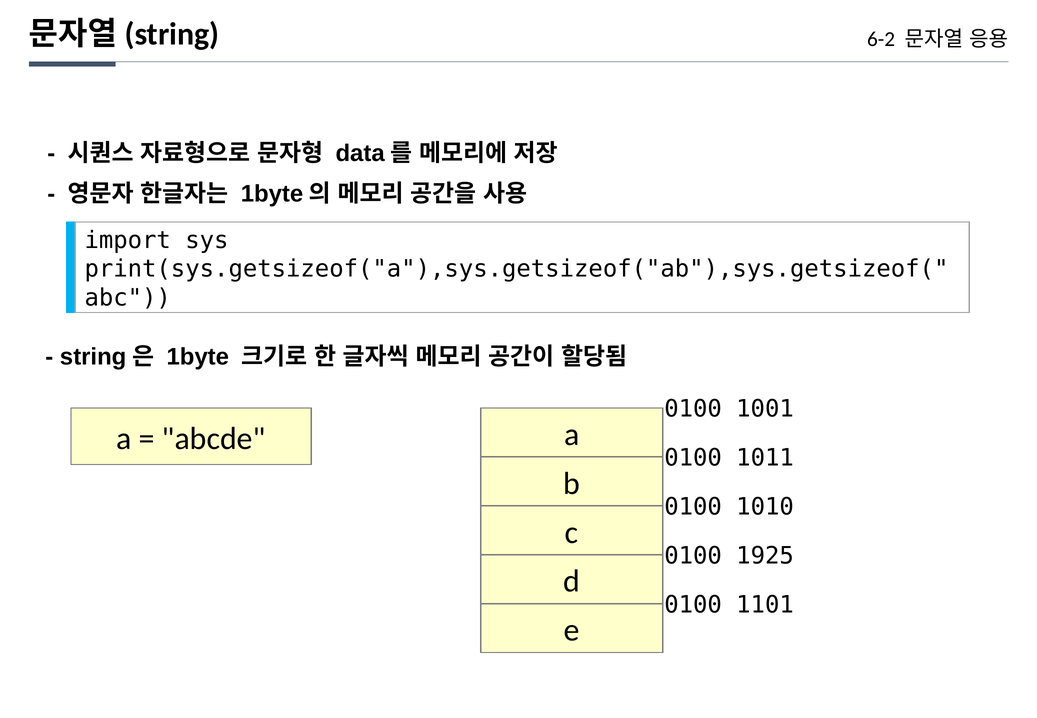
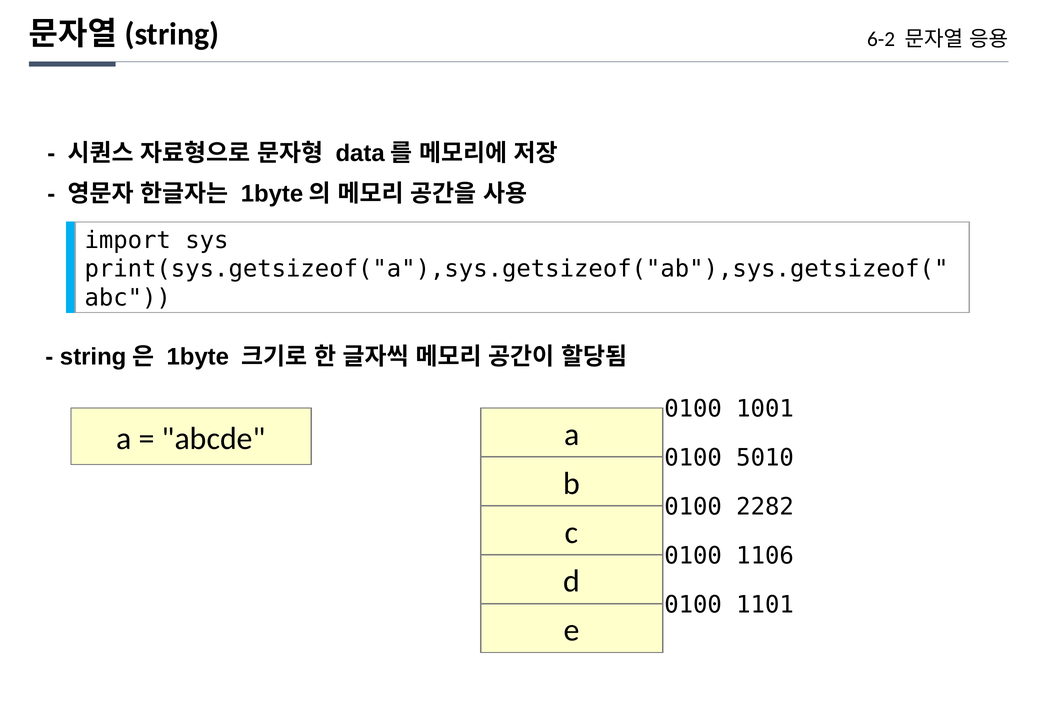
1011: 1011 -> 5010 (765, 458)
1010: 1010 -> 2282 (765, 507)
1925: 1925 -> 1106 (765, 556)
